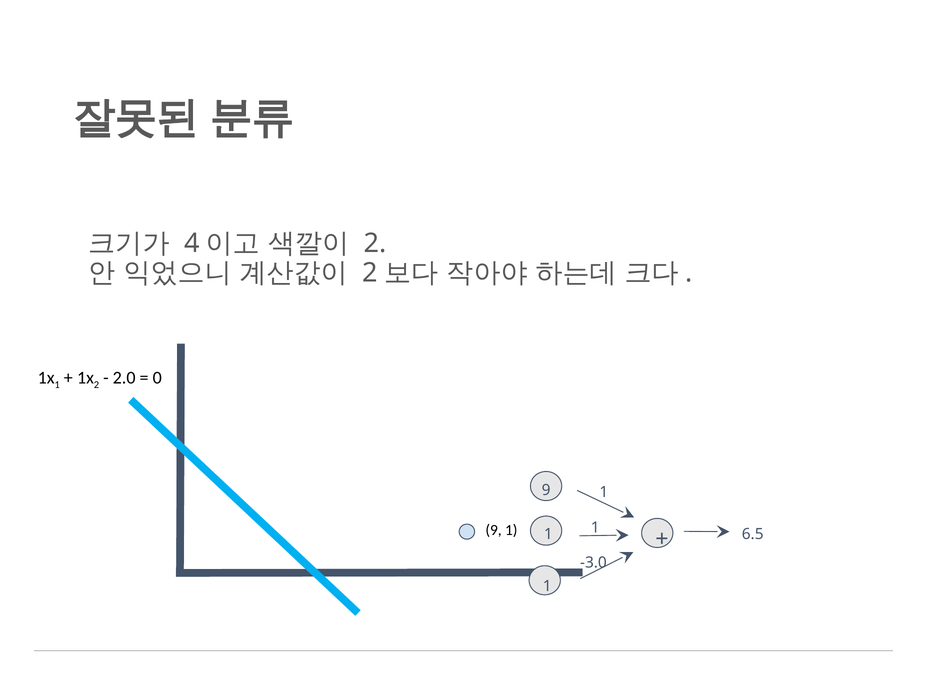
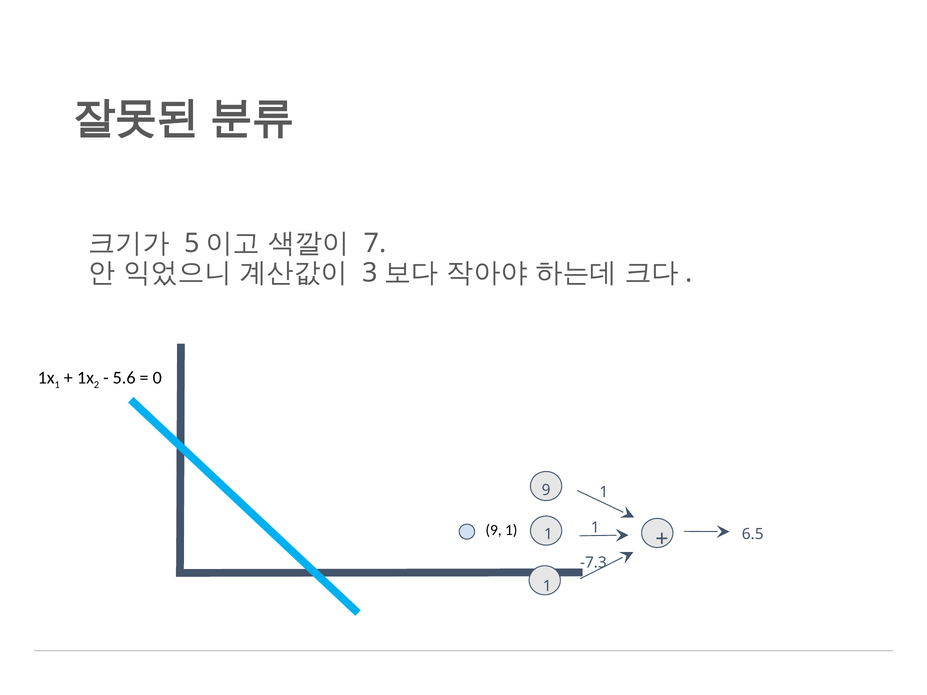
4: 4 -> 5 (192, 244)
2: 2 -> 7 (375, 244)
2: 2 -> 3 (370, 273)
2.0: 2.0 -> 5.6 (124, 378)
-3.0: -3.0 -> -7.3 (593, 563)
